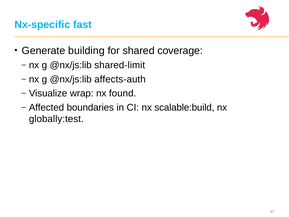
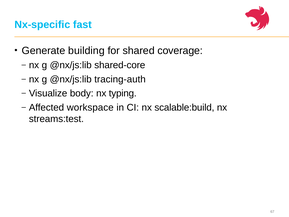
shared-limit: shared-limit -> shared-core (120, 65)
affects-auth: affects-auth -> tracing-auth (120, 79)
wrap: wrap -> body (82, 93)
found: found -> typing (123, 93)
boundaries: boundaries -> workspace (90, 107)
globally:test: globally:test -> streams:test (56, 119)
